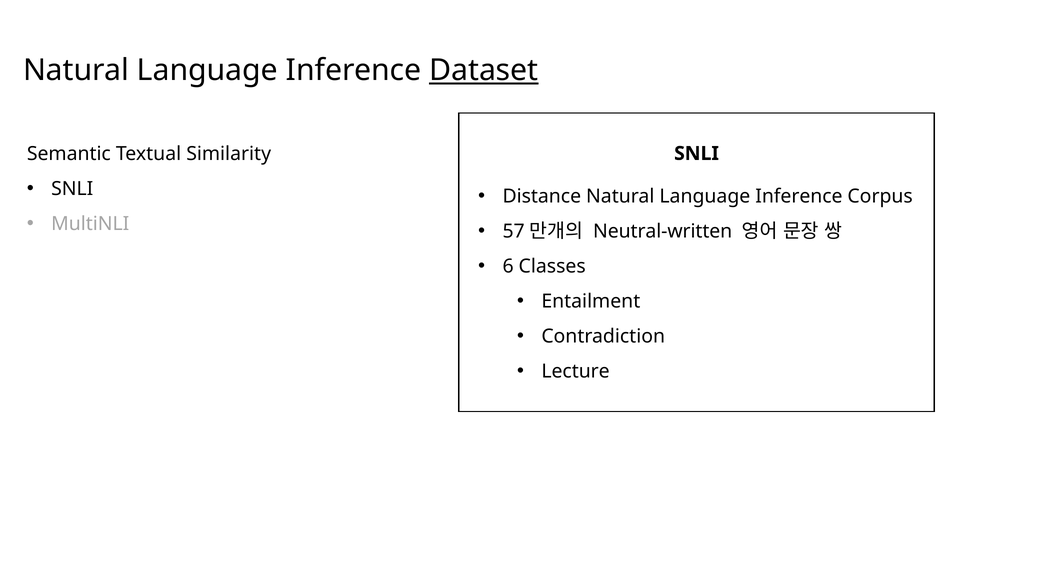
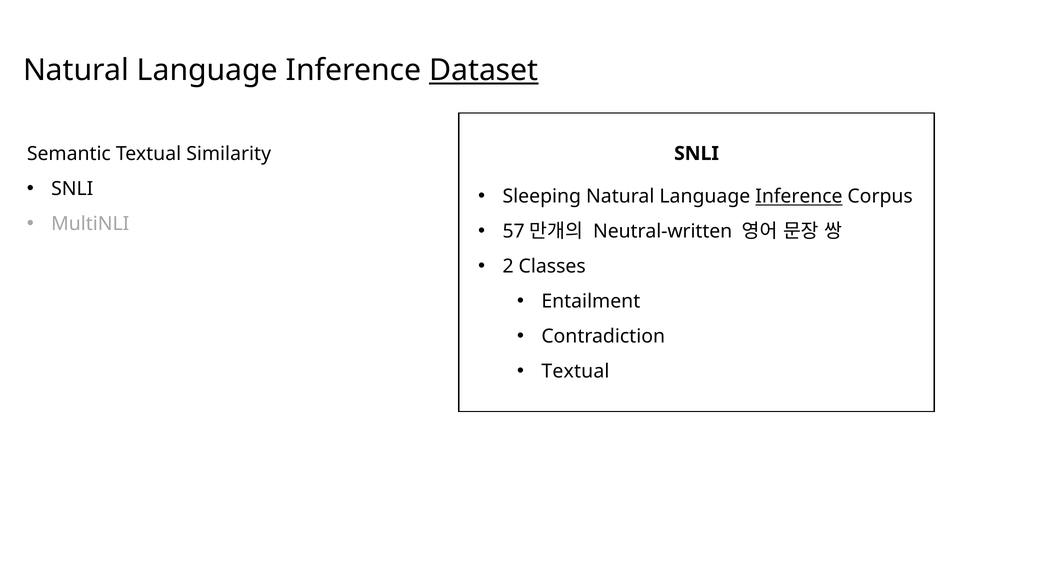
Distance: Distance -> Sleeping (542, 197)
Inference underline: none -> present (799, 197)
6: 6 -> 2 (508, 267)
Lecture: Lecture -> Textual (575, 372)
